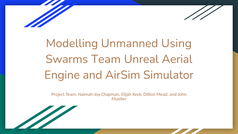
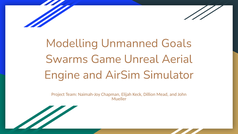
Using: Using -> Goals (176, 43)
Swarms Team: Team -> Game (106, 59)
